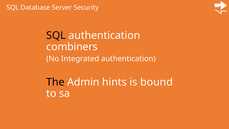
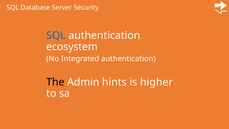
SQL colour: black -> blue (56, 35)
combiners: combiners -> ecosystem (72, 47)
bound: bound -> higher (156, 82)
